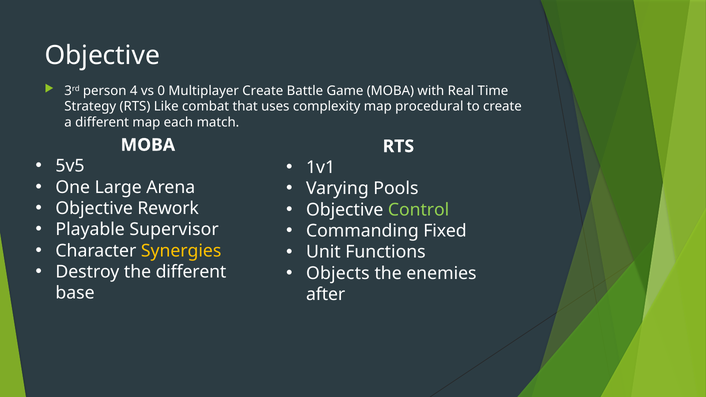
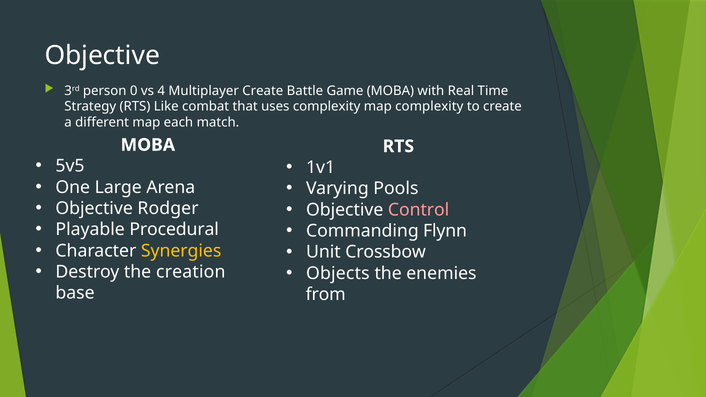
4: 4 -> 0 (134, 91)
0: 0 -> 4 (161, 91)
map procedural: procedural -> complexity (429, 107)
Rework: Rework -> Rodger (168, 209)
Control colour: light green -> pink (419, 210)
Supervisor: Supervisor -> Procedural (174, 230)
Fixed: Fixed -> Flynn (445, 231)
Functions: Functions -> Crossbow (386, 252)
the different: different -> creation (191, 272)
after: after -> from (326, 295)
